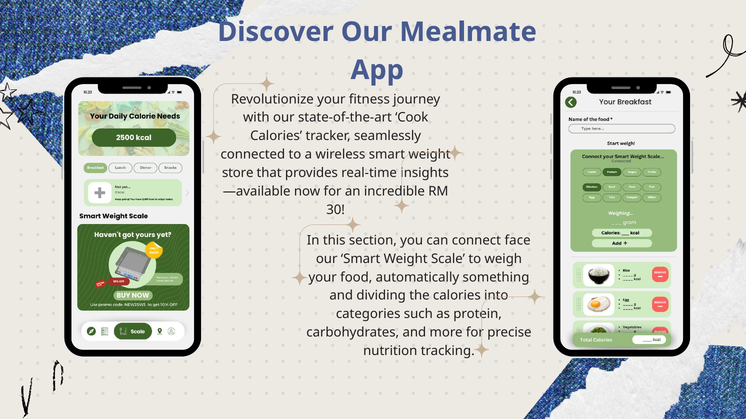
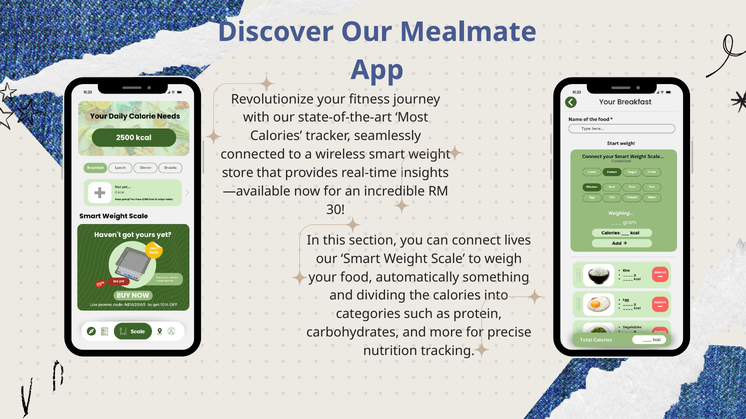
Cook: Cook -> Most (412, 118)
face: face -> lives (518, 241)
